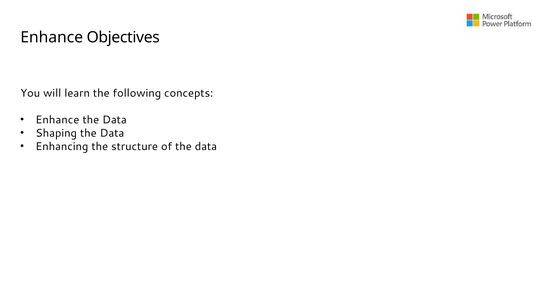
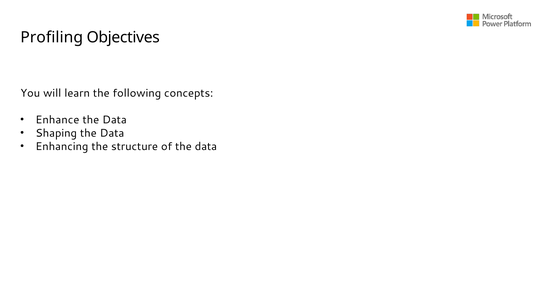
Enhance: Enhance -> Profiling (52, 37)
